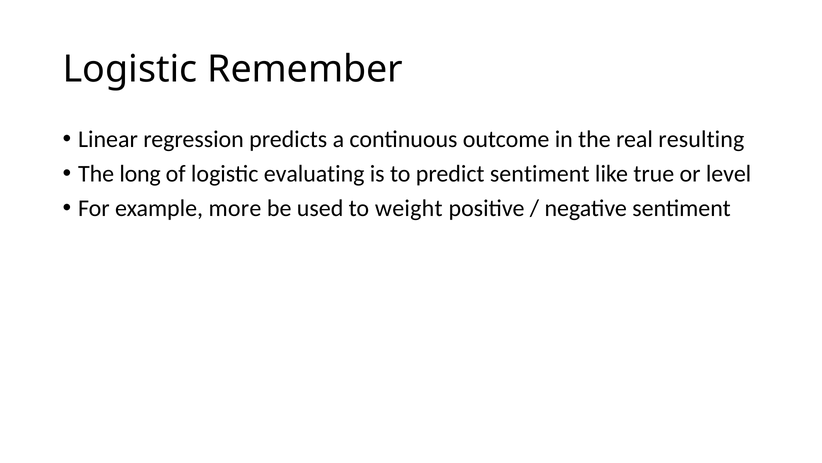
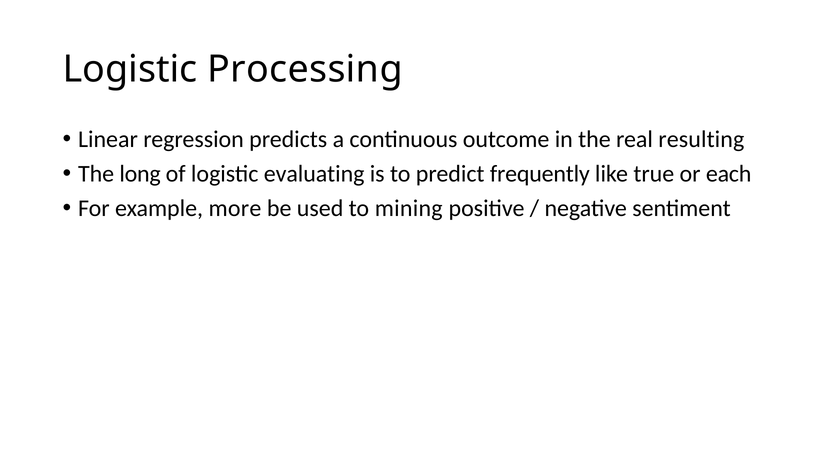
Remember: Remember -> Processing (305, 69)
predict sentiment: sentiment -> frequently (540, 173)
level: level -> each (729, 173)
weight: weight -> mining (409, 208)
